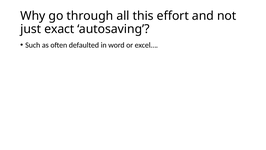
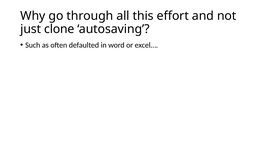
exact: exact -> clone (59, 29)
